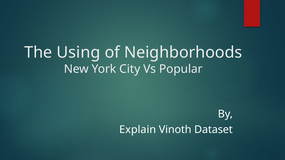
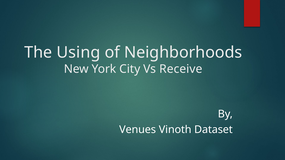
Popular: Popular -> Receive (181, 69)
Explain: Explain -> Venues (138, 130)
